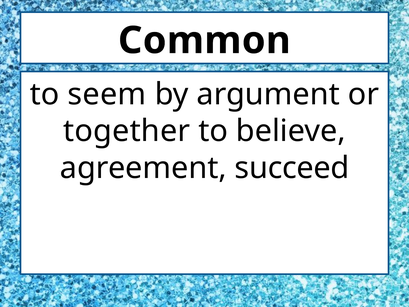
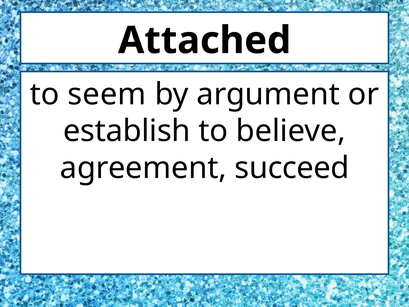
Common: Common -> Attached (205, 40)
together: together -> establish (127, 131)
